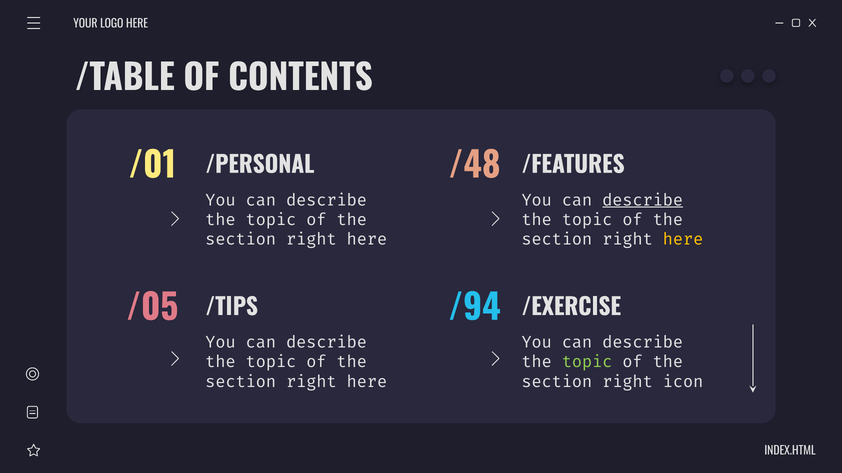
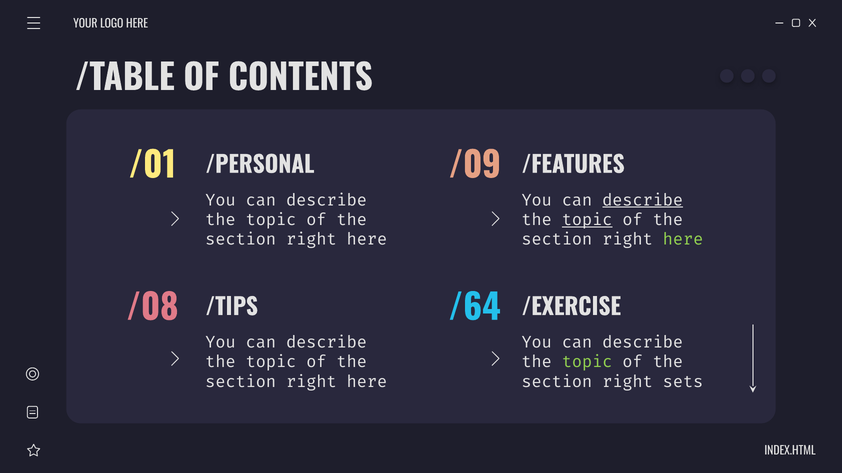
/48: /48 -> /09 (475, 166)
topic underline: none -> present (587, 220)
here colour: yellow -> light green (683, 240)
/05: /05 -> /08 (152, 309)
/94: /94 -> /64 (474, 309)
icon: icon -> sets (683, 382)
